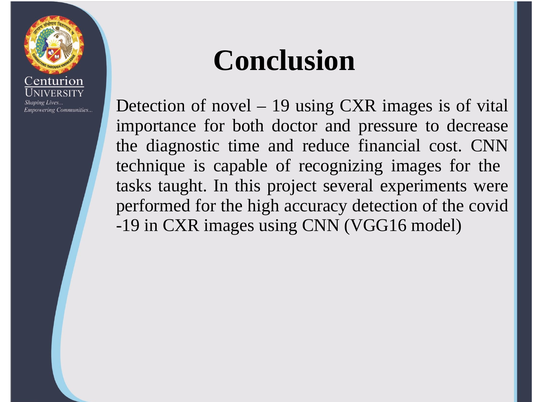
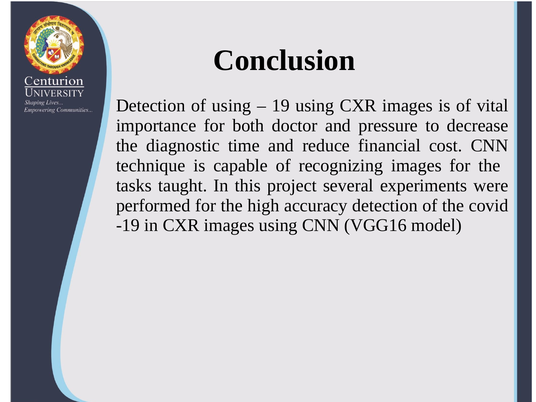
of novel: novel -> using (232, 106)
